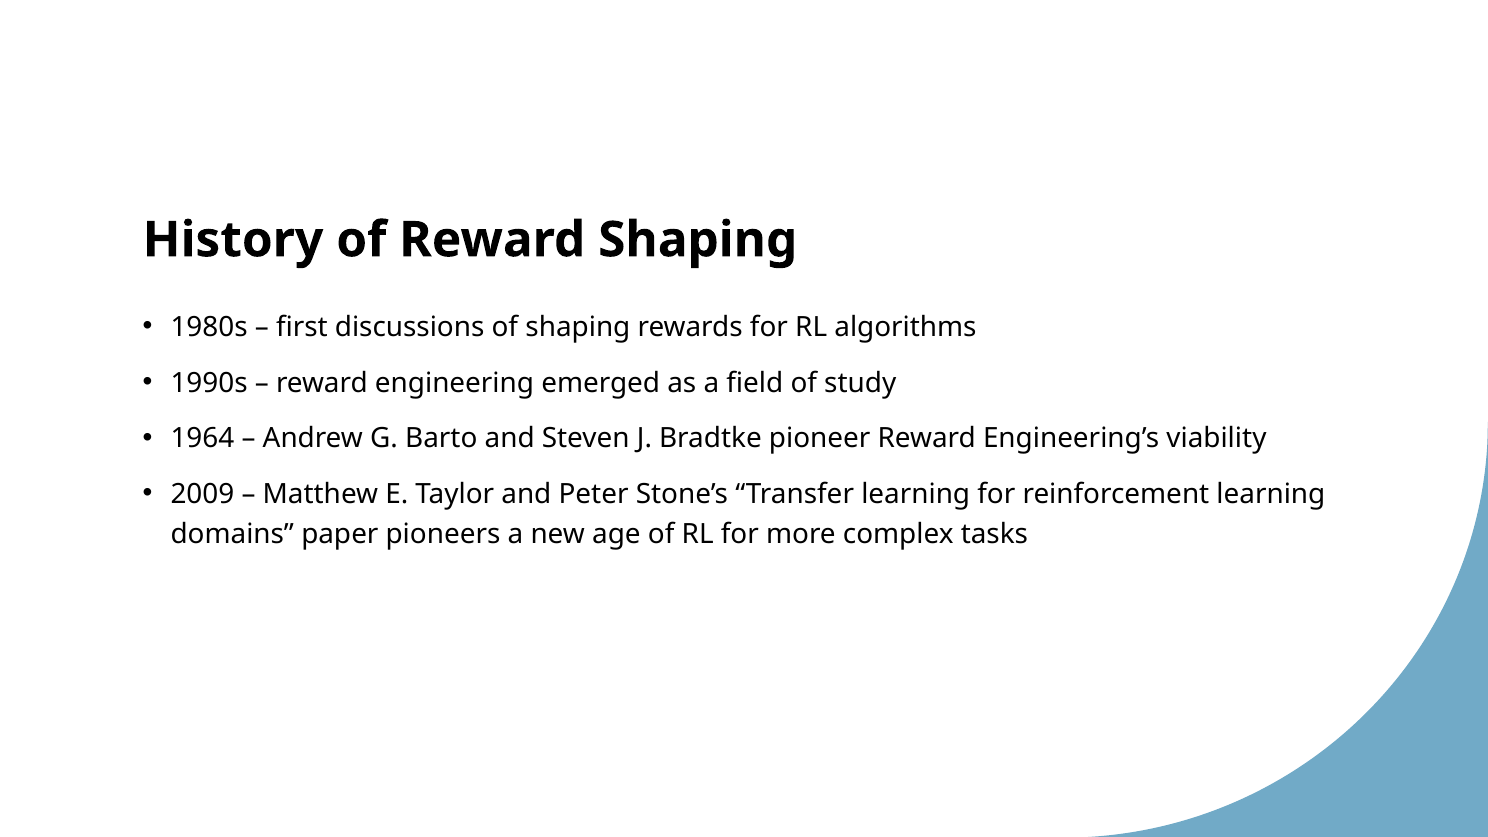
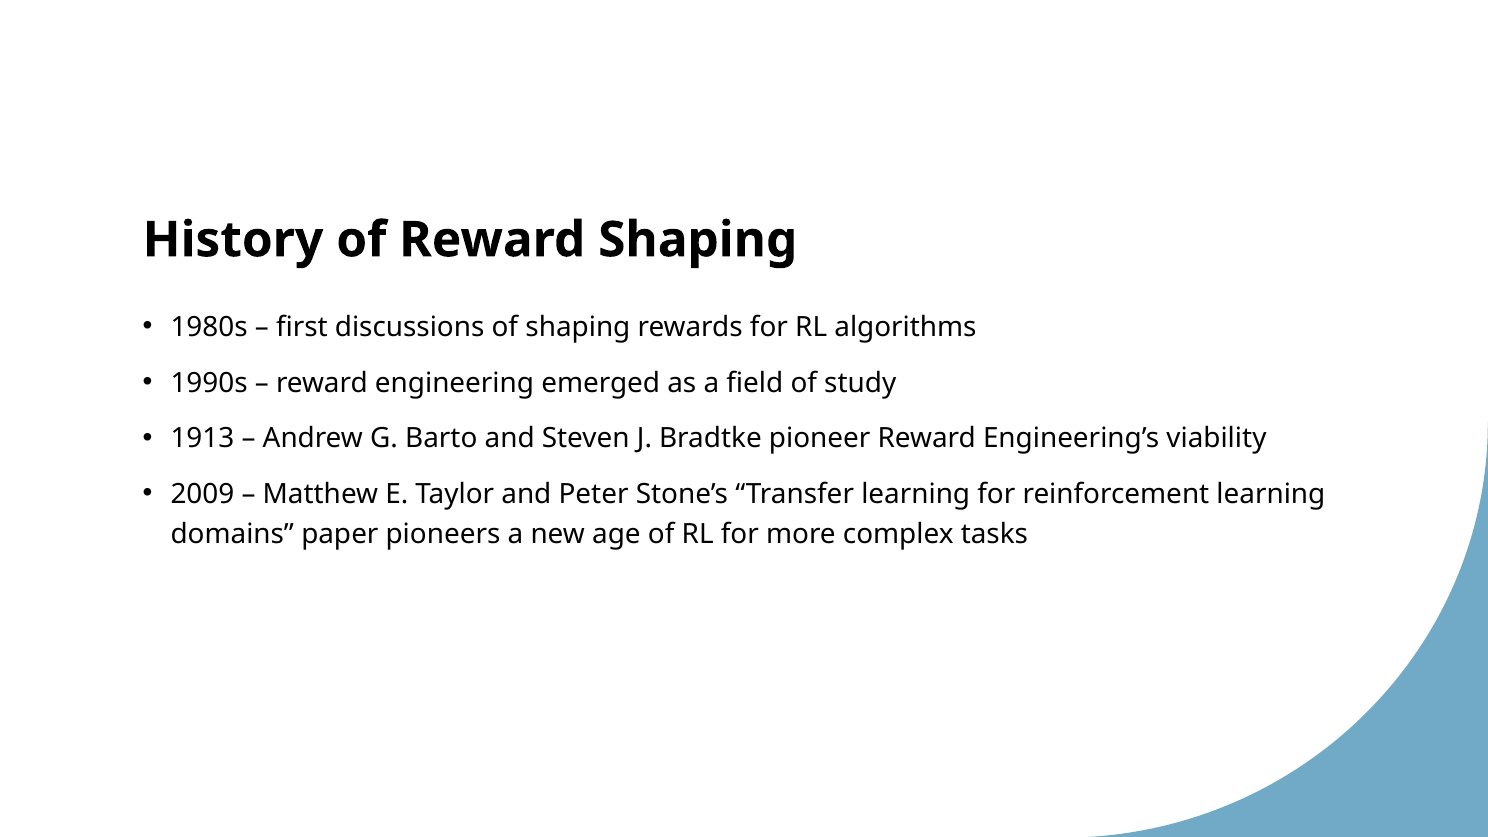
1964: 1964 -> 1913 (202, 439)
